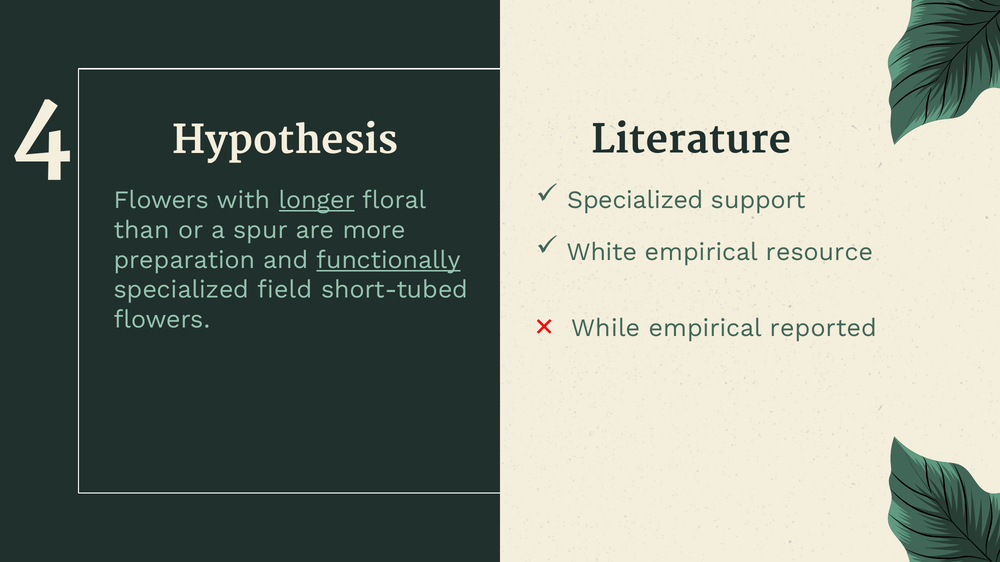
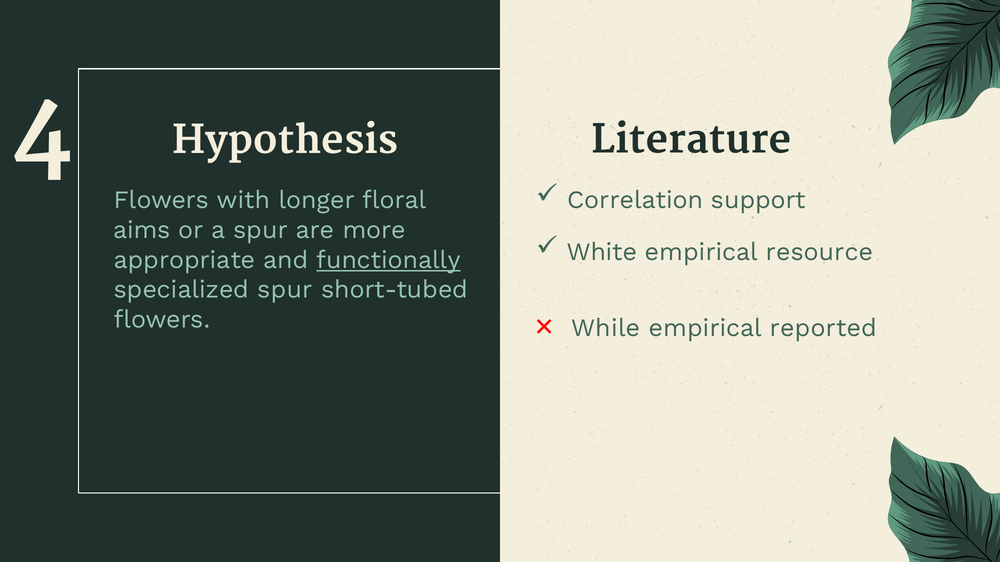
Specialized: Specialized -> Correlation (635, 200)
longer underline: present -> none (317, 200)
than: than -> aims (142, 230)
preparation: preparation -> appropriate (185, 260)
specialized field: field -> spur (285, 290)
